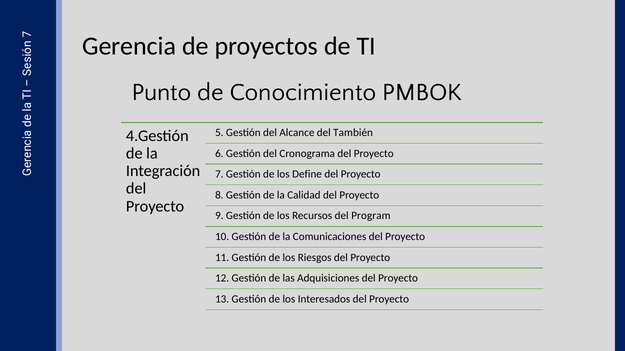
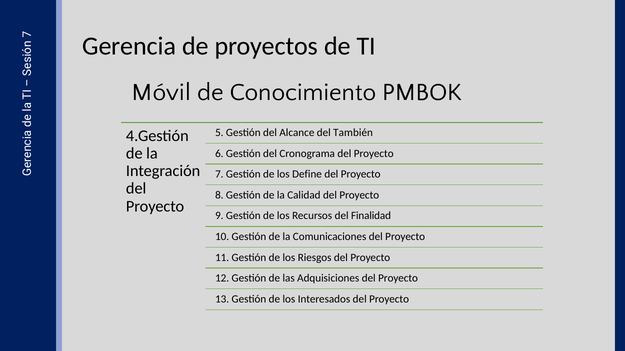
Punto: Punto -> Móvil (161, 92)
Program: Program -> Finalidad (371, 216)
